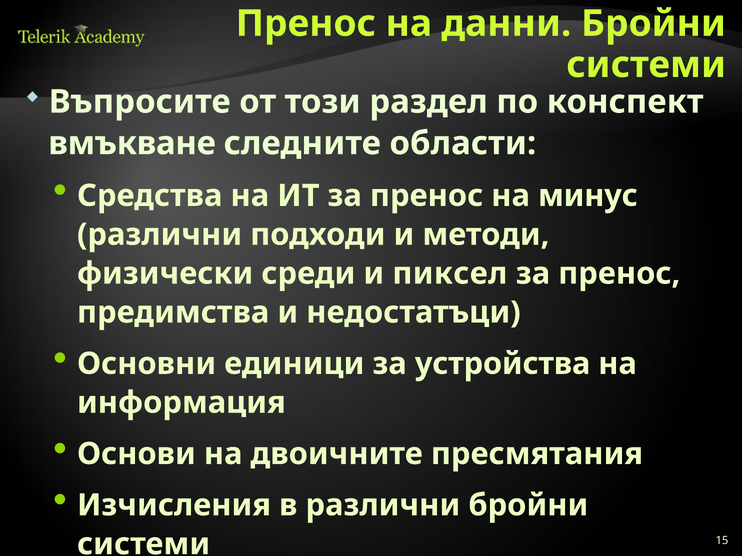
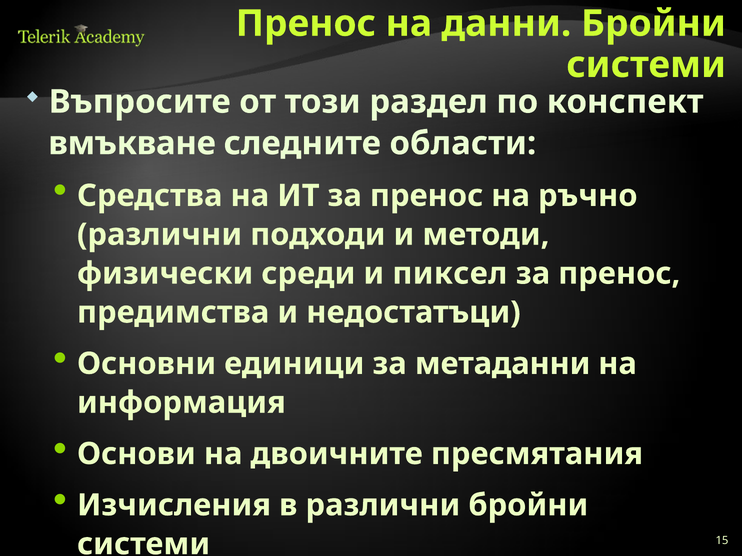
минус: минус -> ръчно (588, 196)
устройства: устройства -> метаданни (503, 364)
